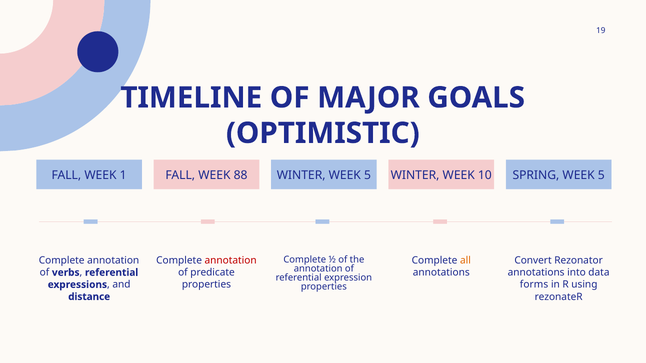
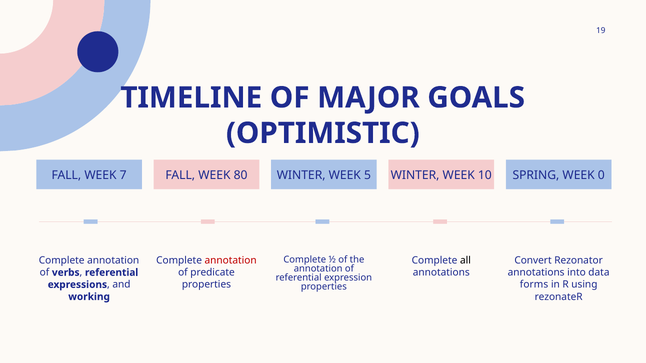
1: 1 -> 7 (123, 175)
88: 88 -> 80 (241, 175)
SPRING WEEK 5: 5 -> 0 (601, 175)
all colour: orange -> black (465, 261)
distance: distance -> working (89, 297)
